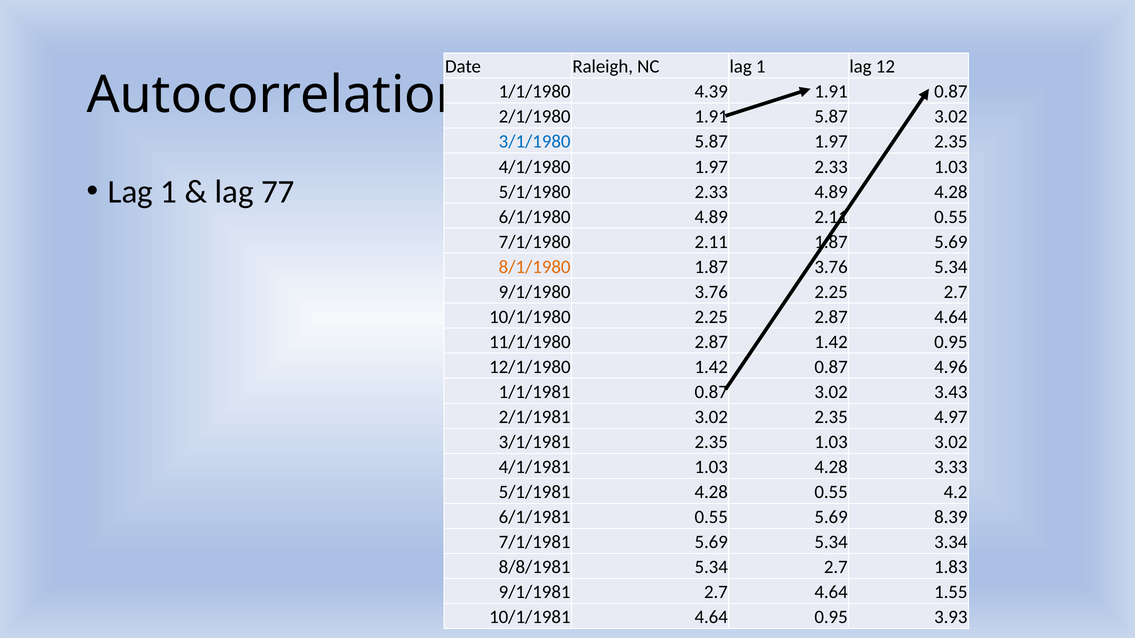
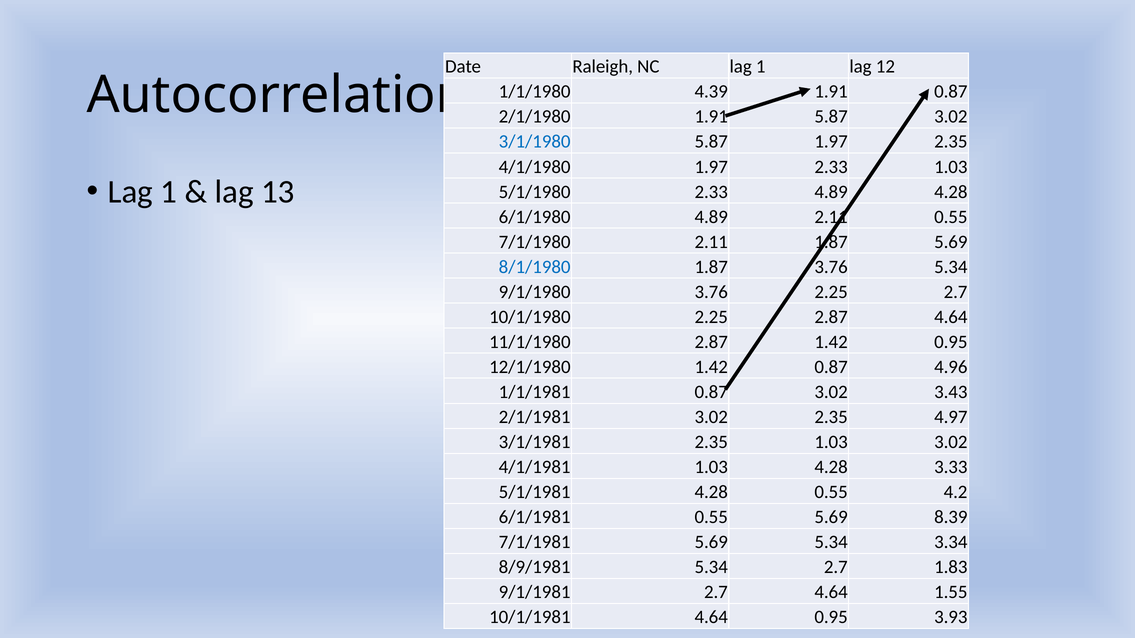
77: 77 -> 13 (278, 192)
8/1/1980 colour: orange -> blue (535, 267)
8/8/1981: 8/8/1981 -> 8/9/1981 (535, 567)
